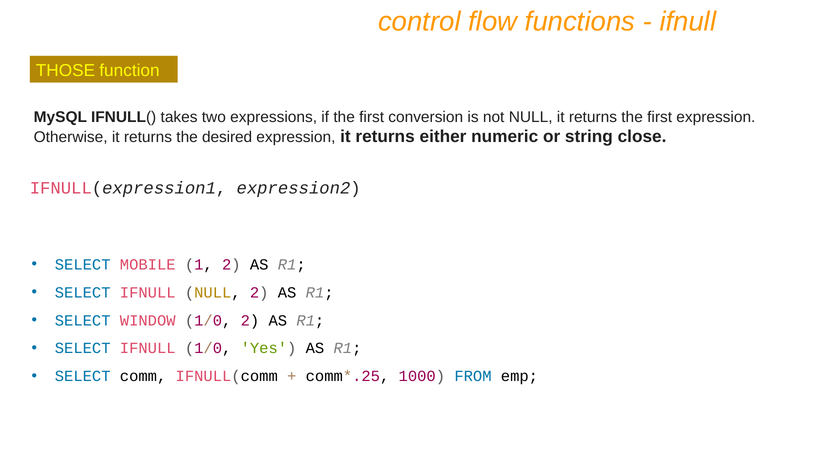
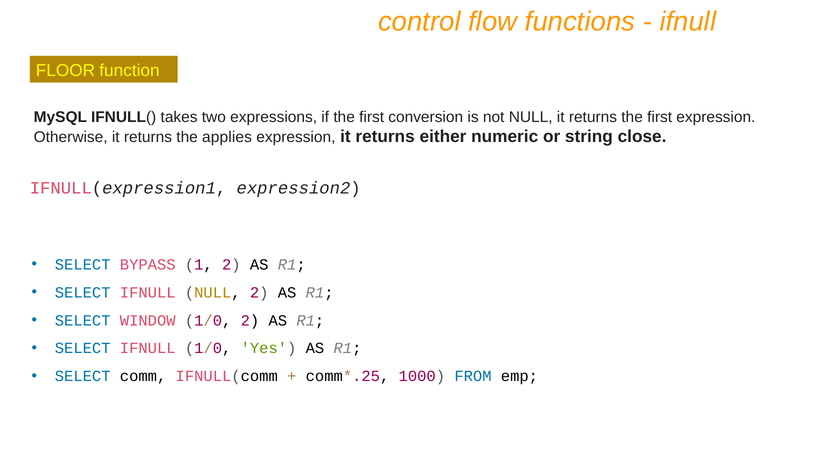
THOSE: THOSE -> FLOOR (66, 70)
desired: desired -> applies (227, 137)
MOBILE: MOBILE -> BYPASS (148, 264)
